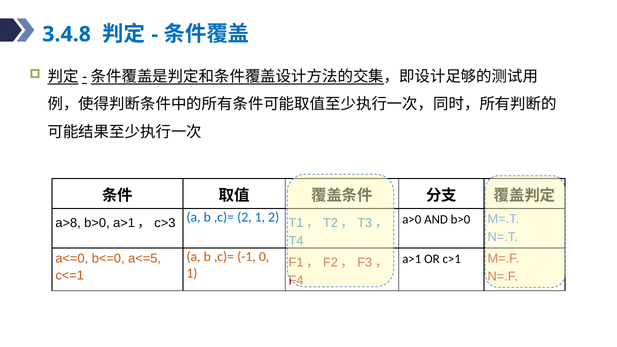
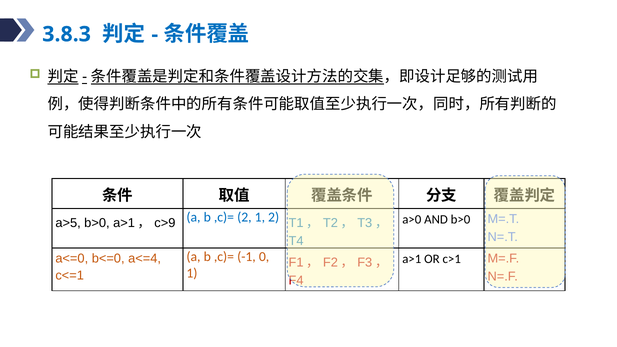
3.4.8: 3.4.8 -> 3.8.3 (67, 34)
a>8: a>8 -> a>5 (68, 223)
c>3: c>3 -> c>9 (165, 223)
a<=5: a<=5 -> a<=4 (145, 258)
